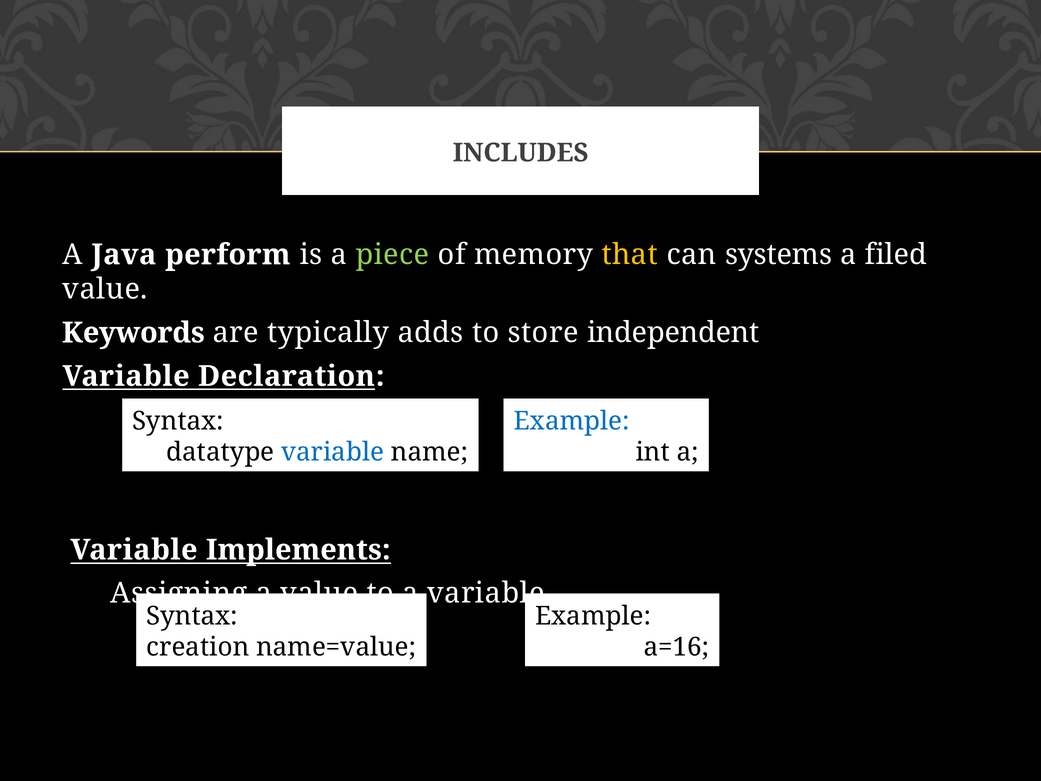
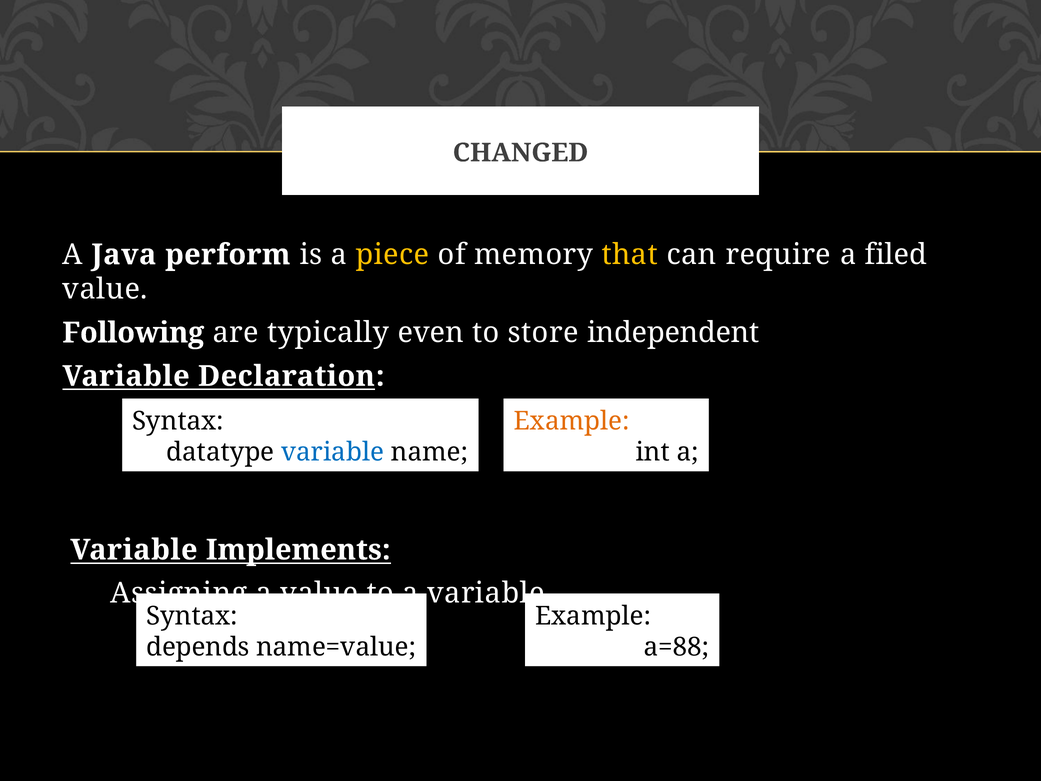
INCLUDES: INCLUDES -> CHANGED (520, 153)
piece colour: light green -> yellow (392, 255)
systems: systems -> require (778, 255)
Keywords: Keywords -> Following (133, 333)
adds: adds -> even (431, 333)
Example colour: blue -> orange (572, 421)
creation: creation -> depends (198, 647)
a=16: a=16 -> a=88 (676, 647)
